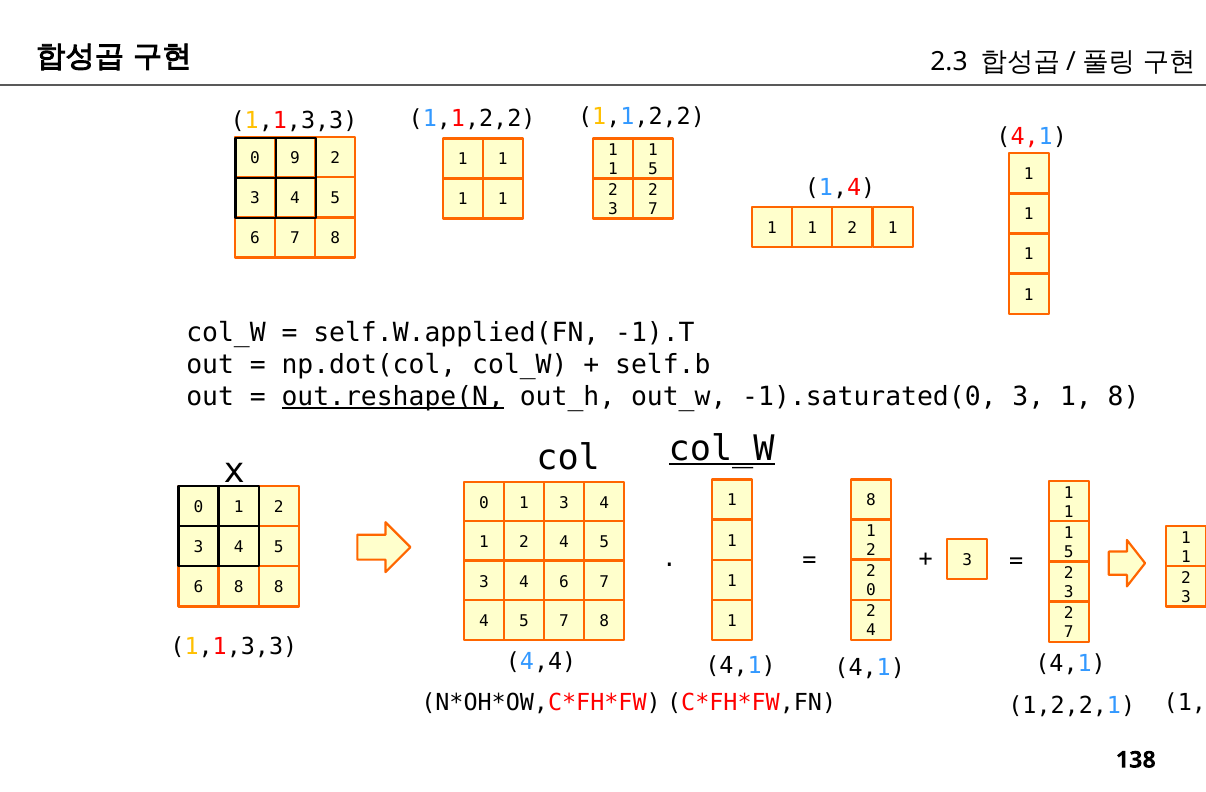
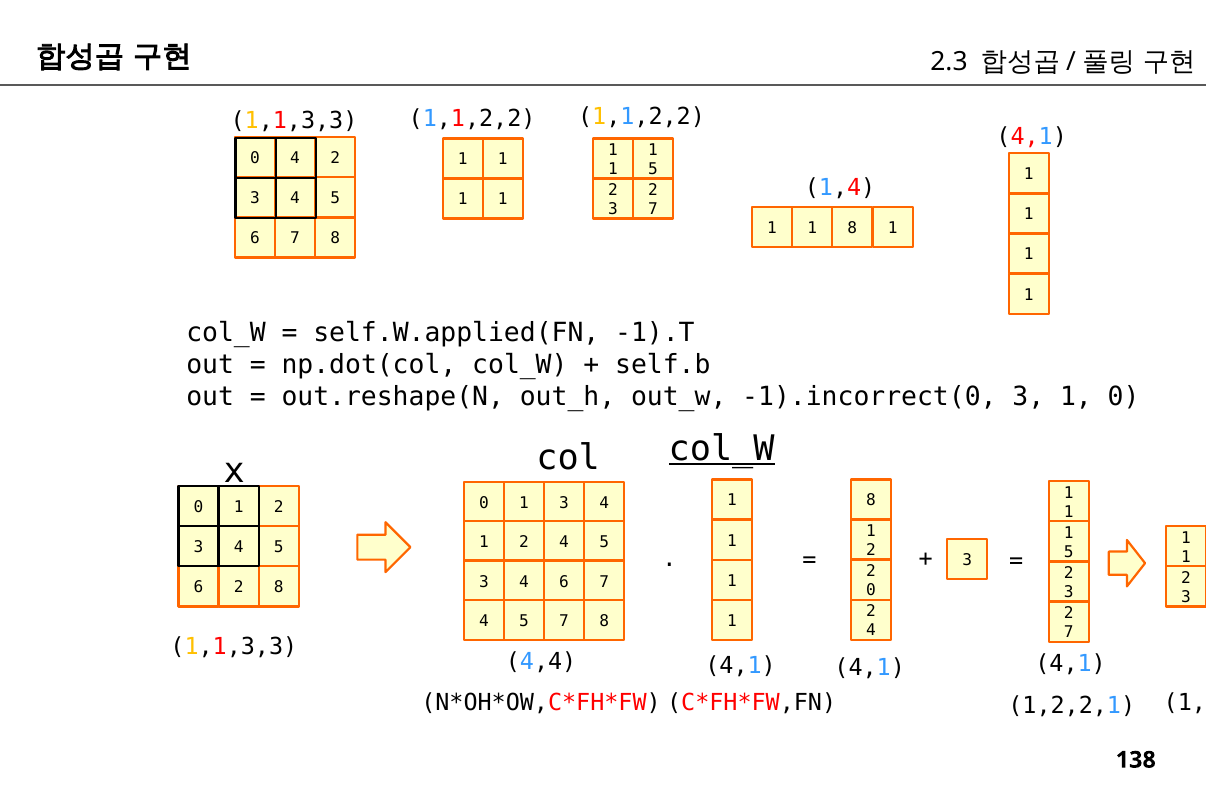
0 9: 9 -> 4 (295, 158)
2: 2 -> 8 (852, 228)
out.reshape(N underline: present -> none (393, 397)
-1).saturated(0: -1).saturated(0 -> -1).incorrect(0 (869, 397)
1 8: 8 -> 0 (1124, 397)
6 8: 8 -> 2 (239, 588)
